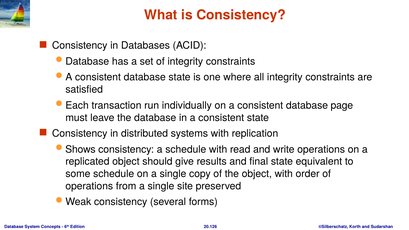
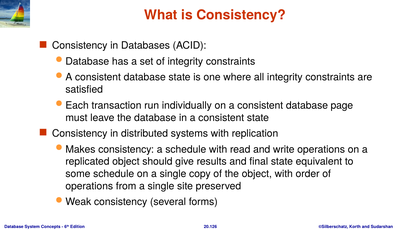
Shows: Shows -> Makes (80, 149)
